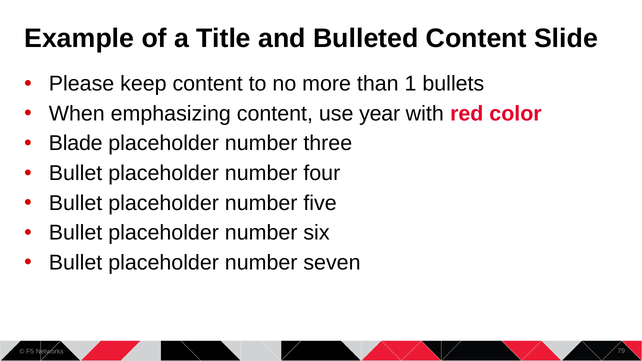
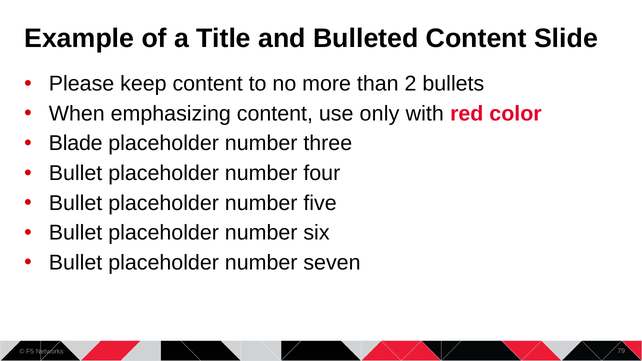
1: 1 -> 2 (411, 84)
year: year -> only (379, 114)
